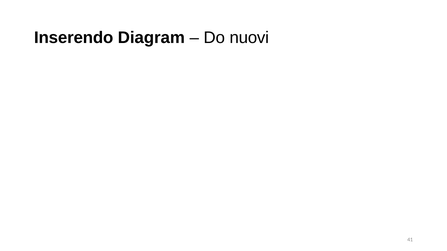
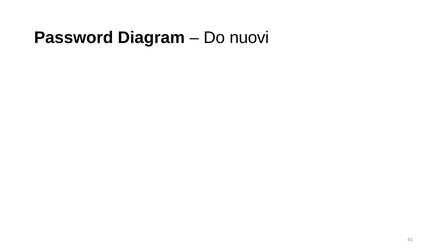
Inserendo: Inserendo -> Password (74, 38)
